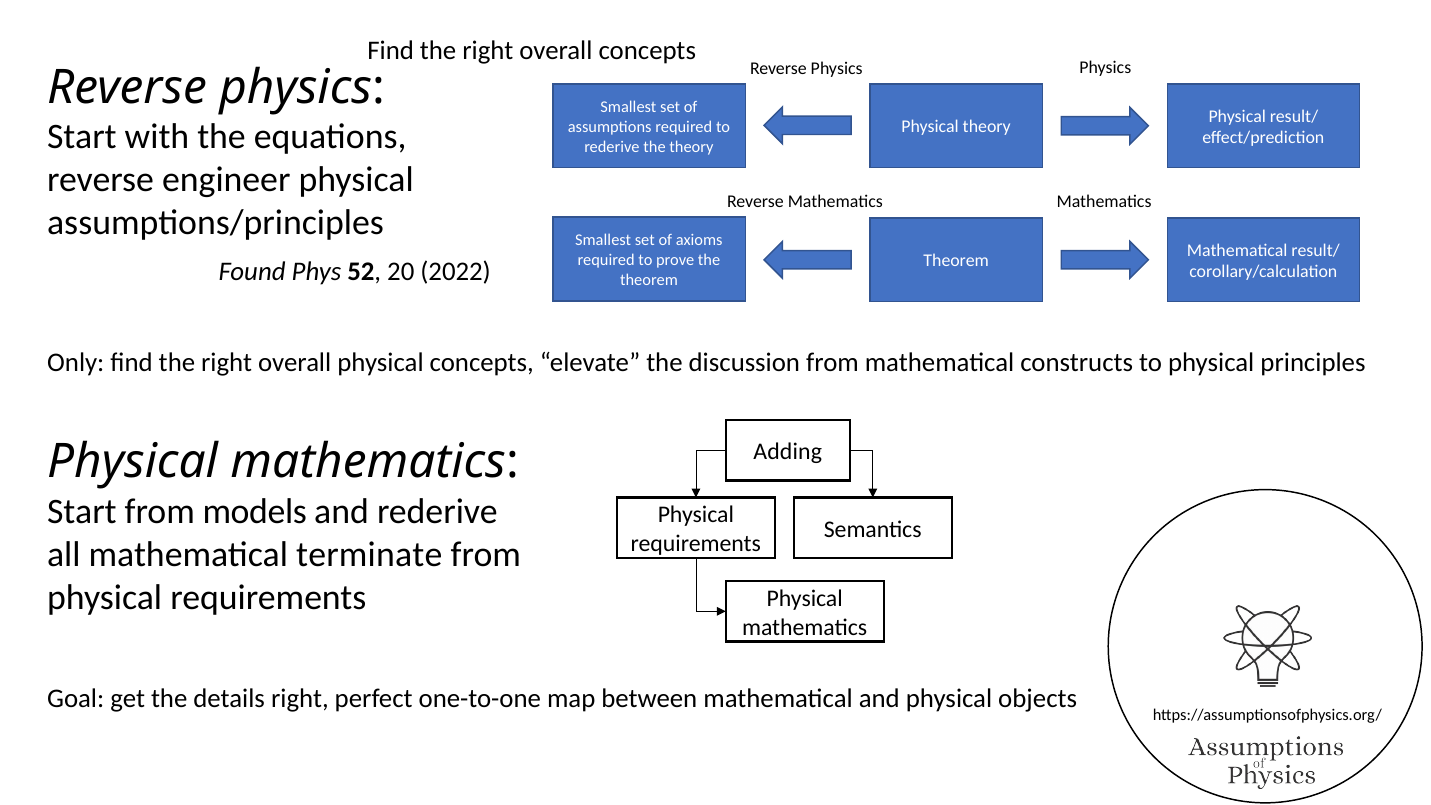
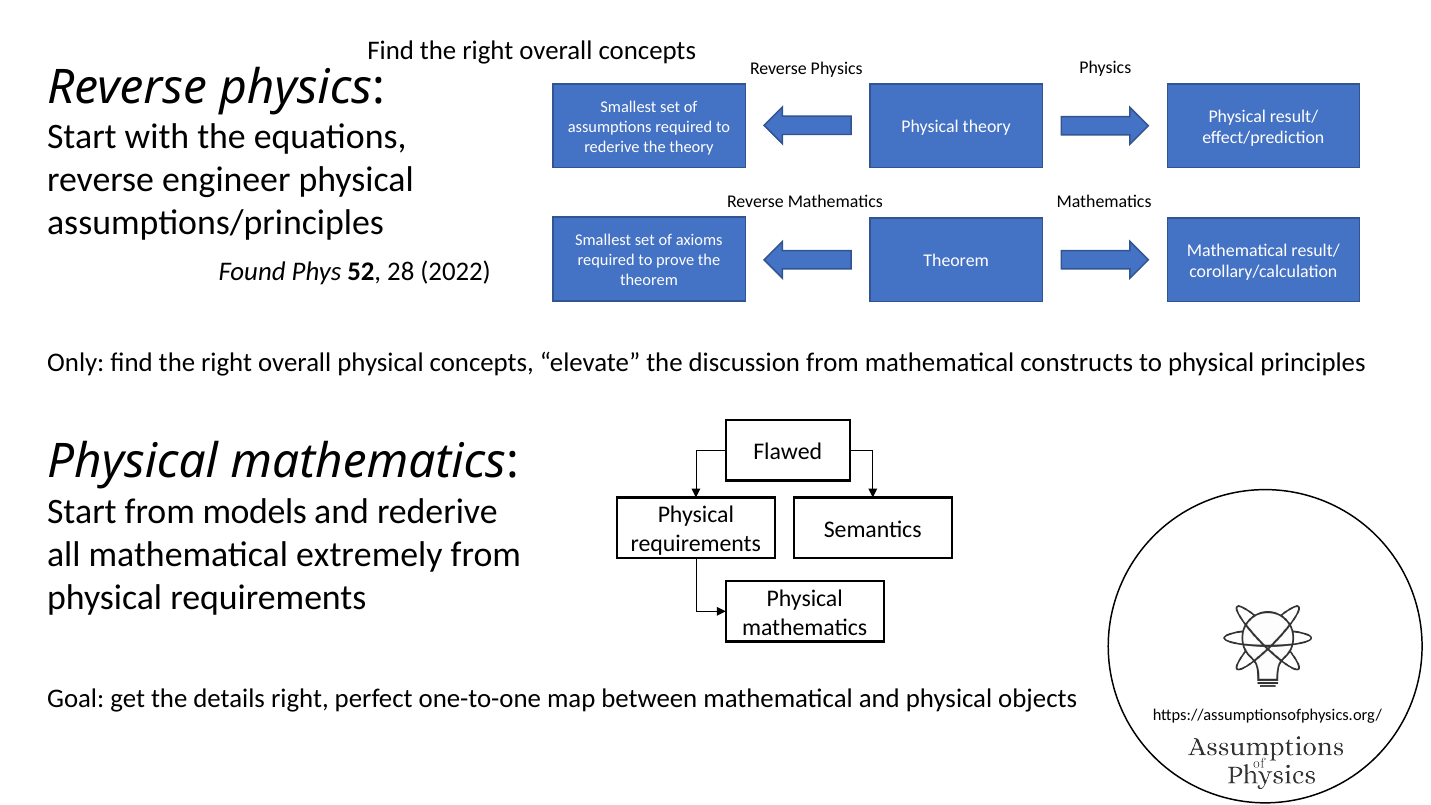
20: 20 -> 28 (401, 271)
Adding: Adding -> Flawed (788, 452)
terminate: terminate -> extremely (369, 554)
